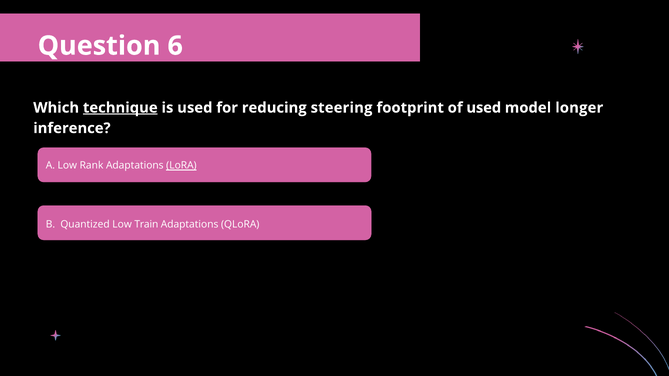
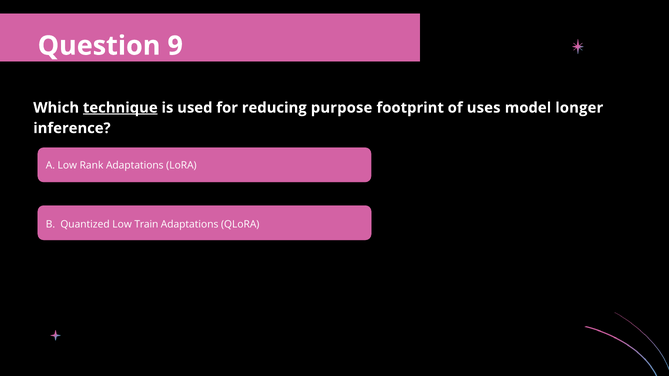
6: 6 -> 9 (175, 46)
steering: steering -> purpose (342, 108)
of used: used -> uses (484, 108)
LoRA underline: present -> none (181, 166)
